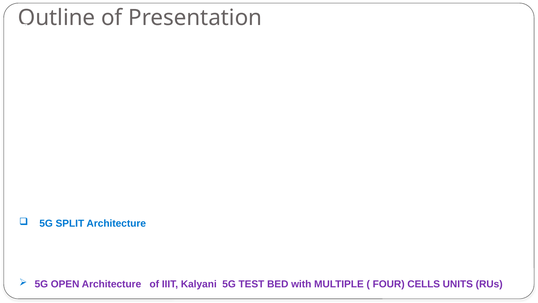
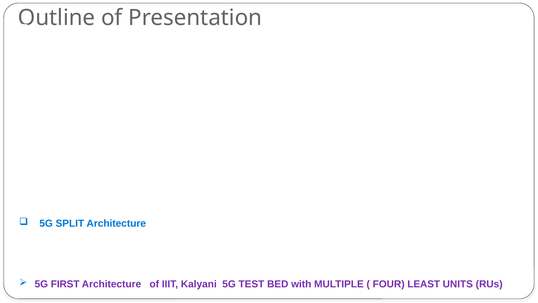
OPEN: OPEN -> FIRST (65, 284)
CELLS: CELLS -> LEAST (424, 284)
